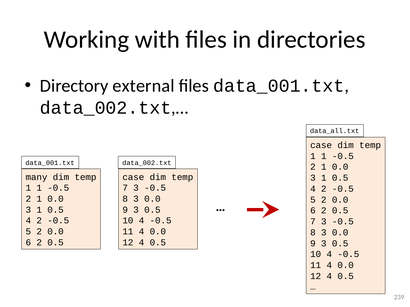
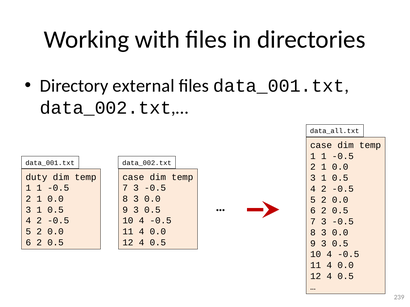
many: many -> duty (36, 177)
